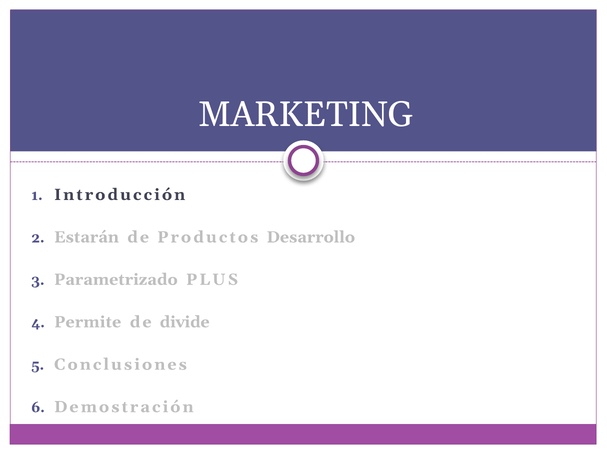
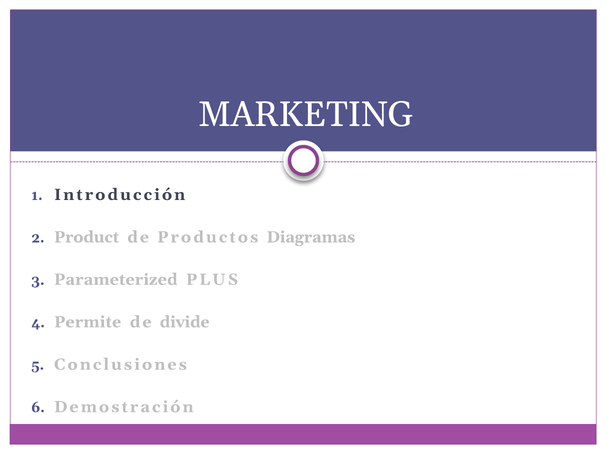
Estarán: Estarán -> Product (87, 237)
Desarrollo: Desarrollo -> Diagramas (311, 237)
Parametrizado: Parametrizado -> Parameterized (116, 280)
